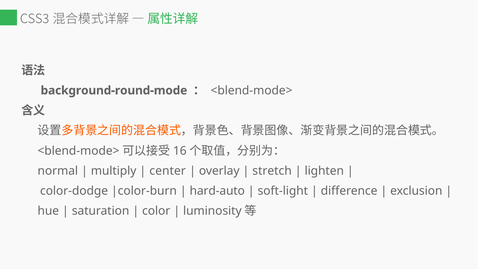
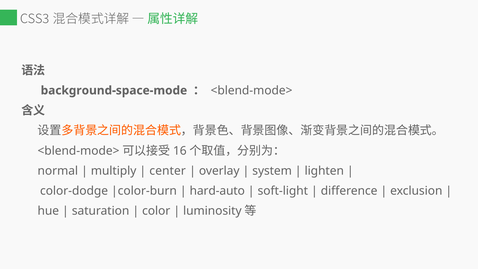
background-round-mode: background-round-mode -> background-space-mode (114, 90)
stretch: stretch -> system (272, 171)
